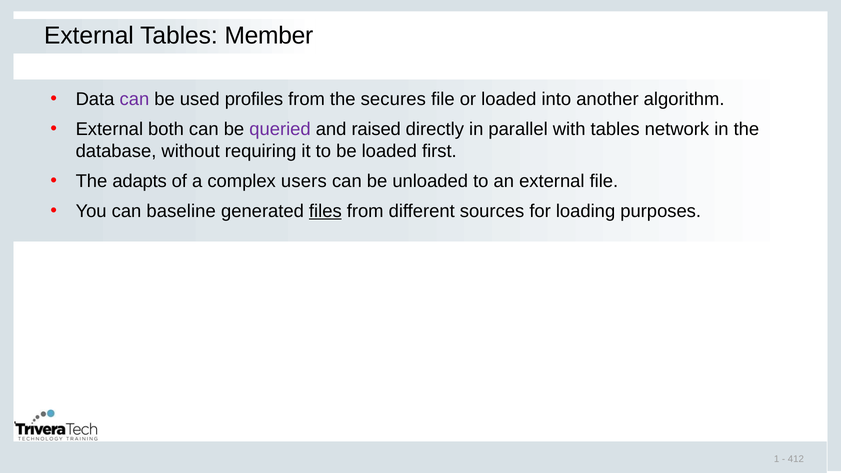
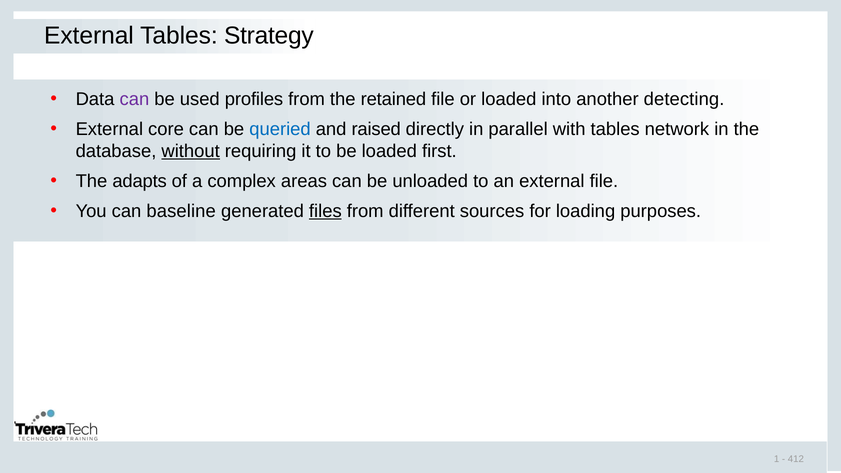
Member: Member -> Strategy (269, 36)
secures: secures -> retained (393, 99)
algorithm: algorithm -> detecting (684, 99)
both: both -> core (166, 129)
queried colour: purple -> blue (280, 129)
without underline: none -> present (191, 151)
users: users -> areas (304, 181)
